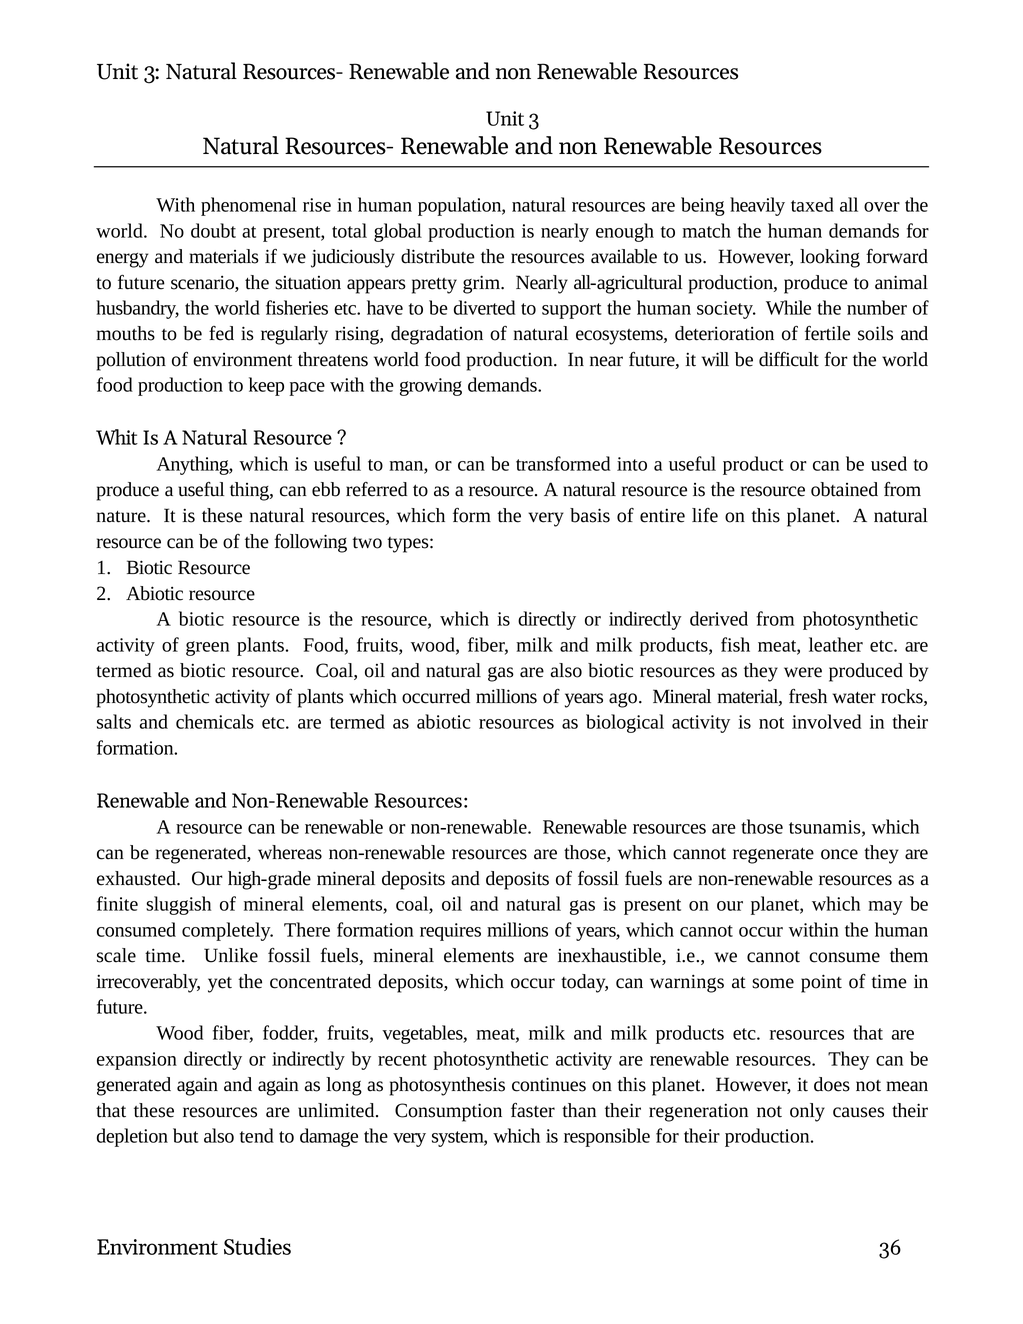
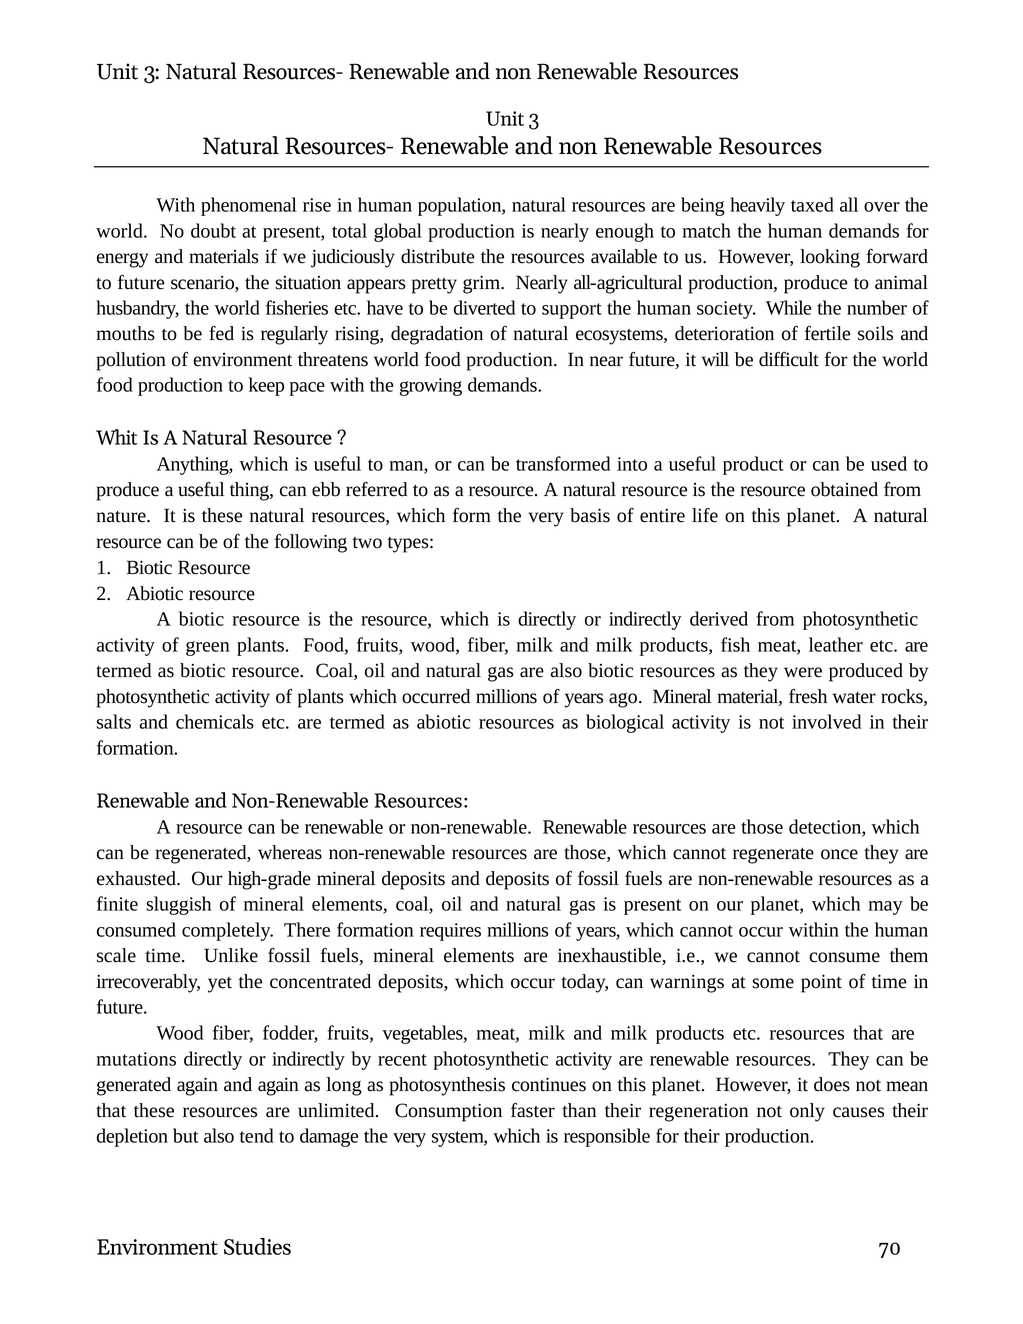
tsunamis: tsunamis -> detection (828, 827)
expansion: expansion -> mutations (136, 1059)
36: 36 -> 70 (890, 1248)
